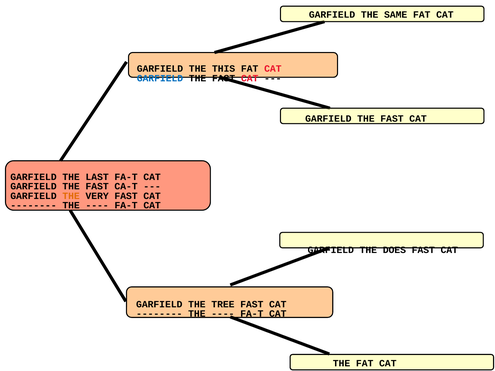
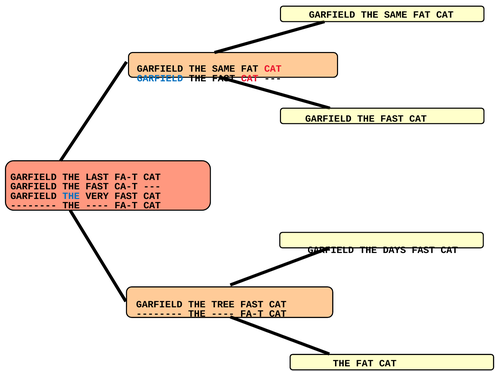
THIS: THIS -> SAME (224, 69)
THE colour: orange -> blue (71, 196)
DOES: DOES -> DAYS (394, 250)
